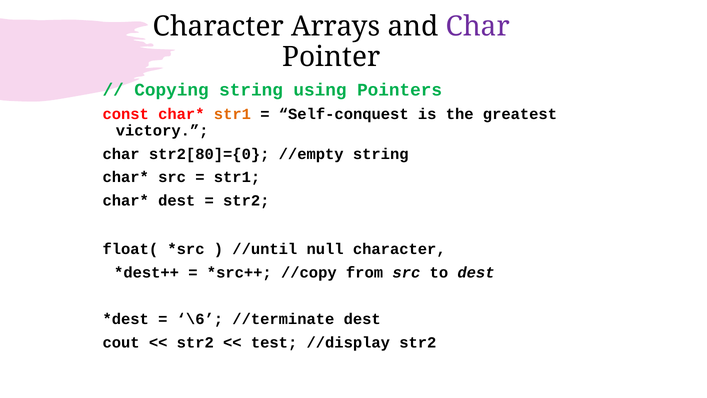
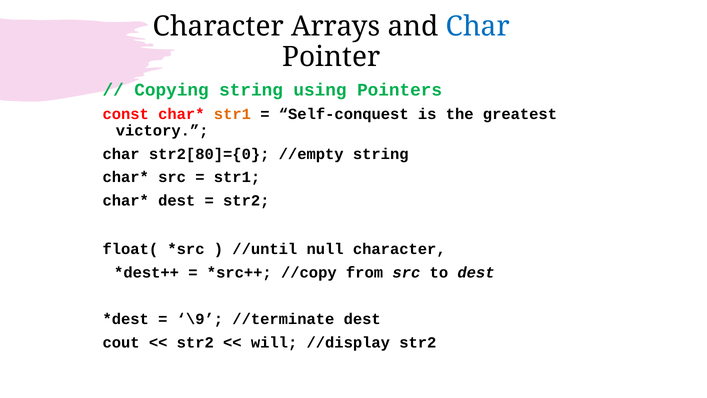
Char colour: purple -> blue (478, 27)
\6: \6 -> \9 (200, 319)
test: test -> will (274, 342)
